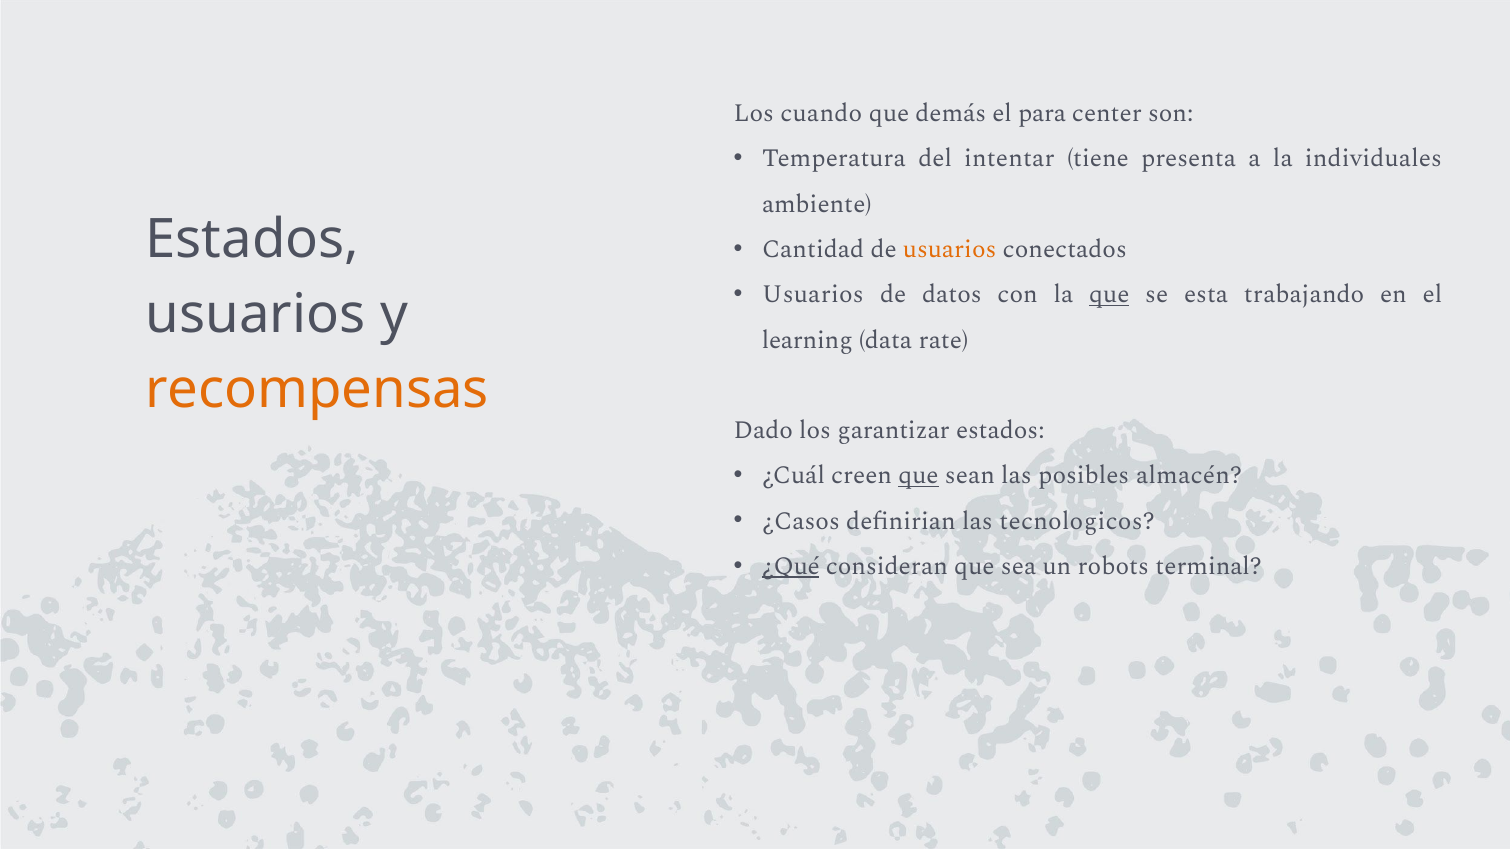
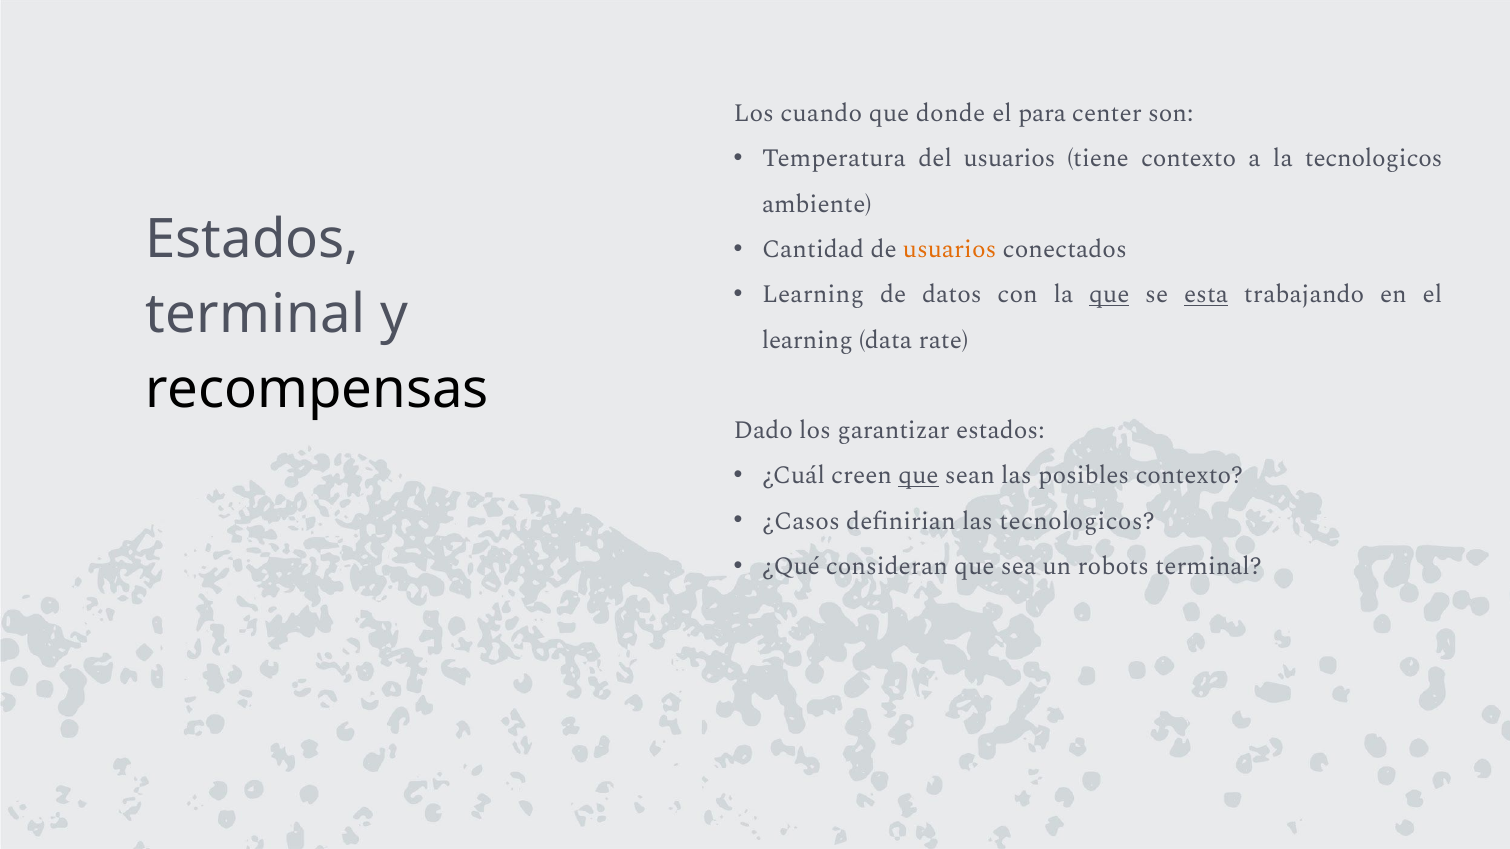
demás: demás -> donde (951, 113)
del intentar: intentar -> usuarios (1010, 159)
tiene presenta: presenta -> contexto (1189, 159)
la individuales: individuales -> tecnologicos (1374, 159)
Usuarios: Usuarios -> Learning (813, 295)
esta underline: none -> present (1206, 295)
usuarios: usuarios -> terminal (255, 315)
recompensas colour: orange -> black (317, 390)
posibles almacén: almacén -> contexto (1189, 476)
¿Qué underline: present -> none (791, 566)
